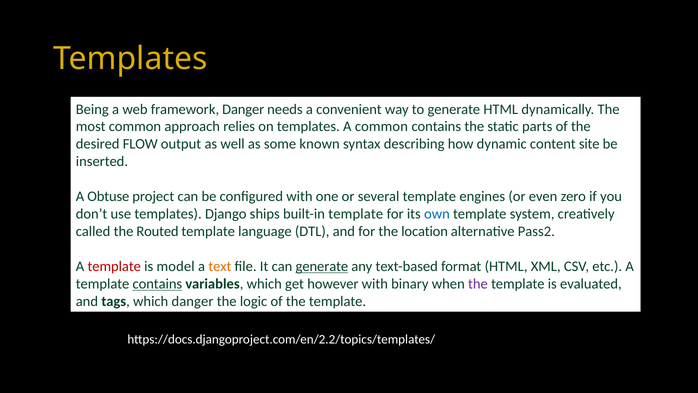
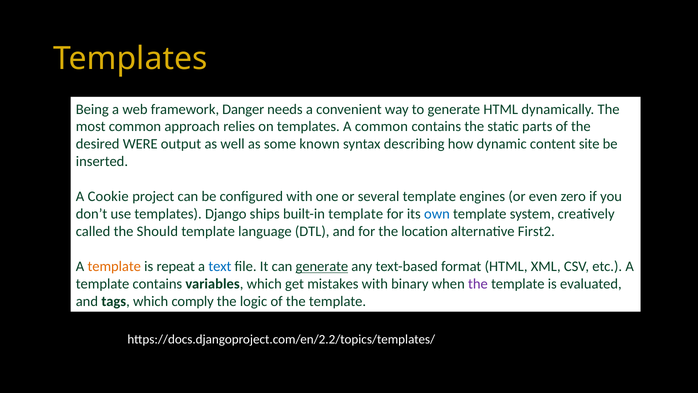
FLOW: FLOW -> WERE (140, 144)
Obtuse: Obtuse -> Cookie (108, 196)
Routed: Routed -> Should (157, 231)
Pass2: Pass2 -> First2 (536, 231)
template colour: red -> orange (114, 266)
model: model -> repeat (176, 266)
text colour: orange -> blue (220, 266)
contains underline: present -> none (157, 284)
however: however -> mistakes (333, 284)
which danger: danger -> comply (193, 301)
